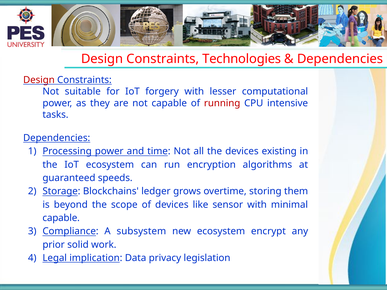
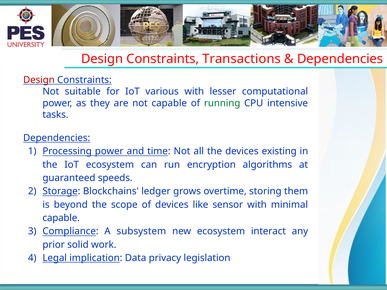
Technologies: Technologies -> Transactions (242, 59)
forgery: forgery -> various (162, 92)
running colour: red -> green (222, 103)
encrypt: encrypt -> interact (268, 231)
